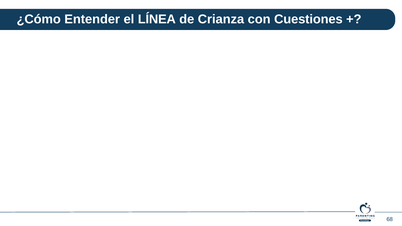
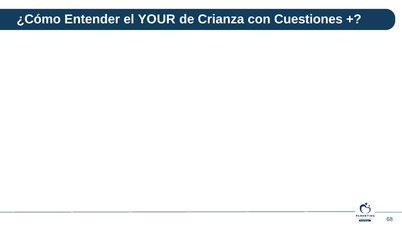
LÍNEA: LÍNEA -> YOUR (157, 19)
